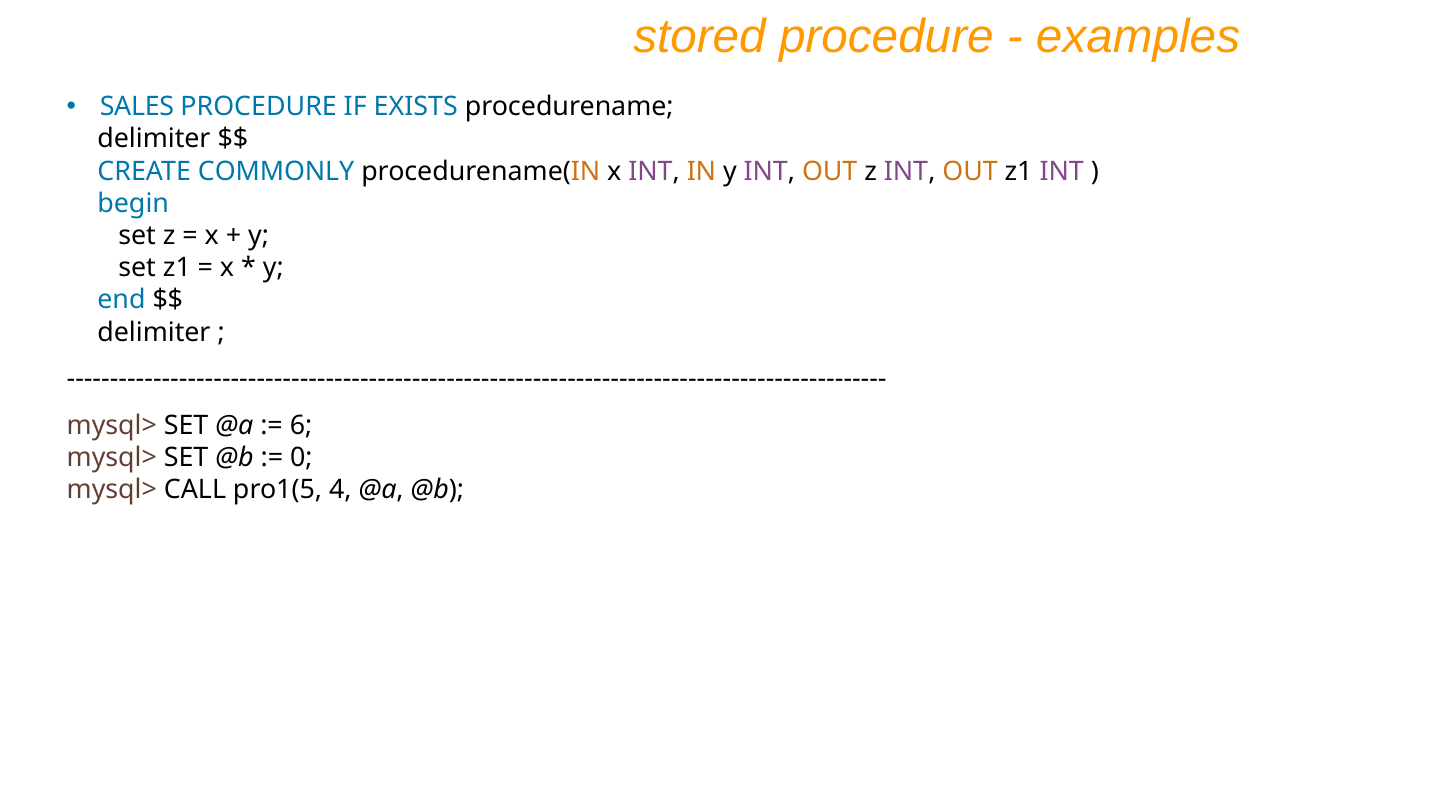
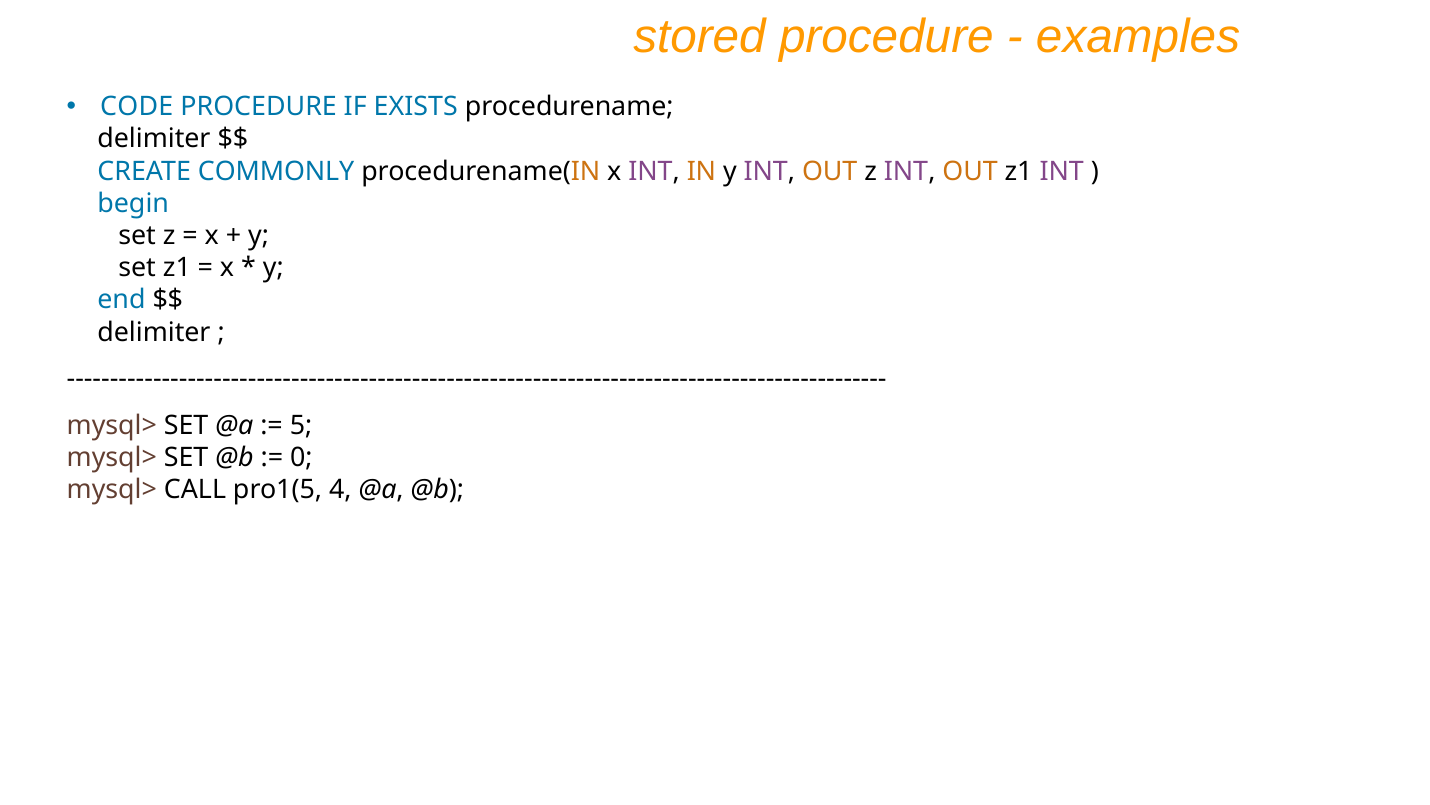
SALES: SALES -> CODE (137, 107)
6: 6 -> 5 (301, 425)
